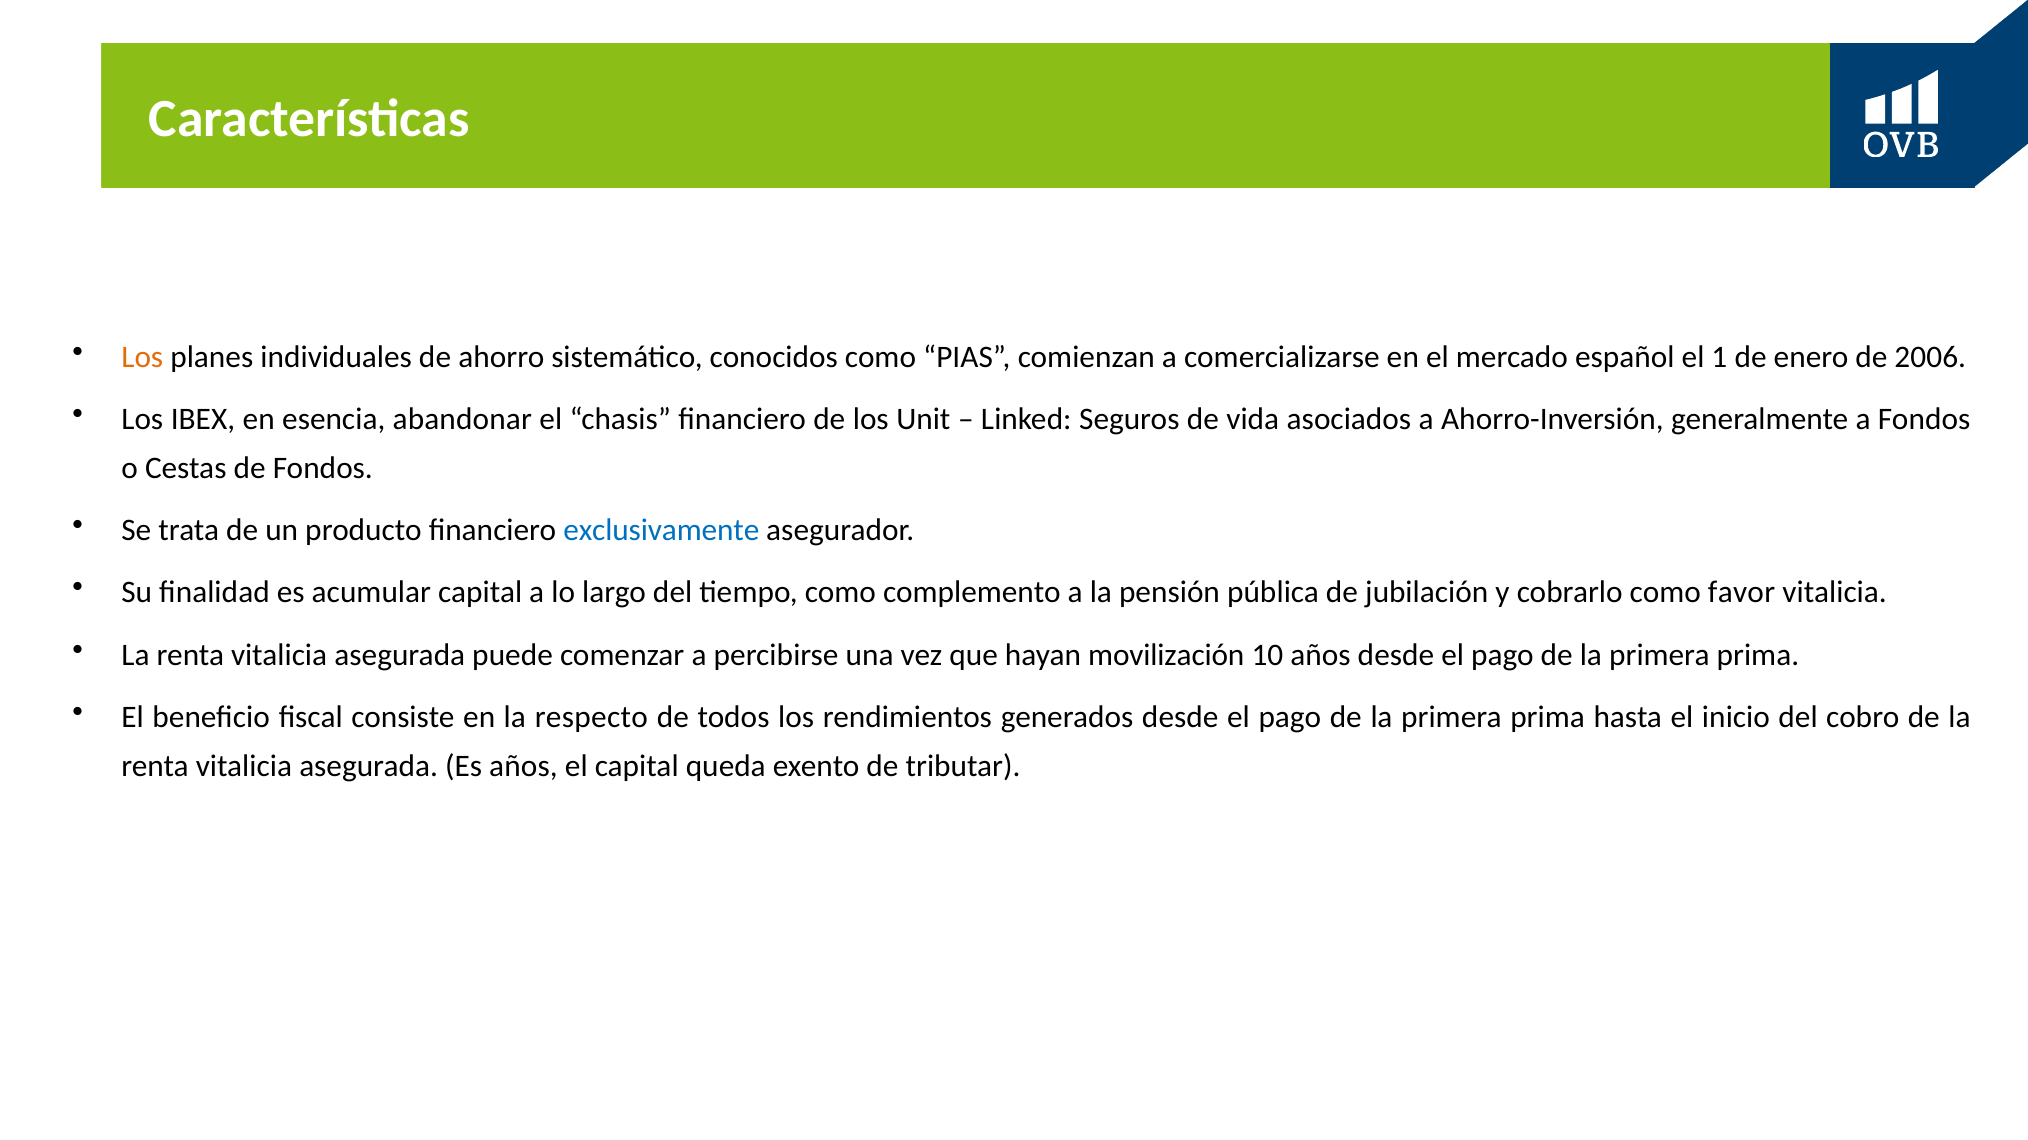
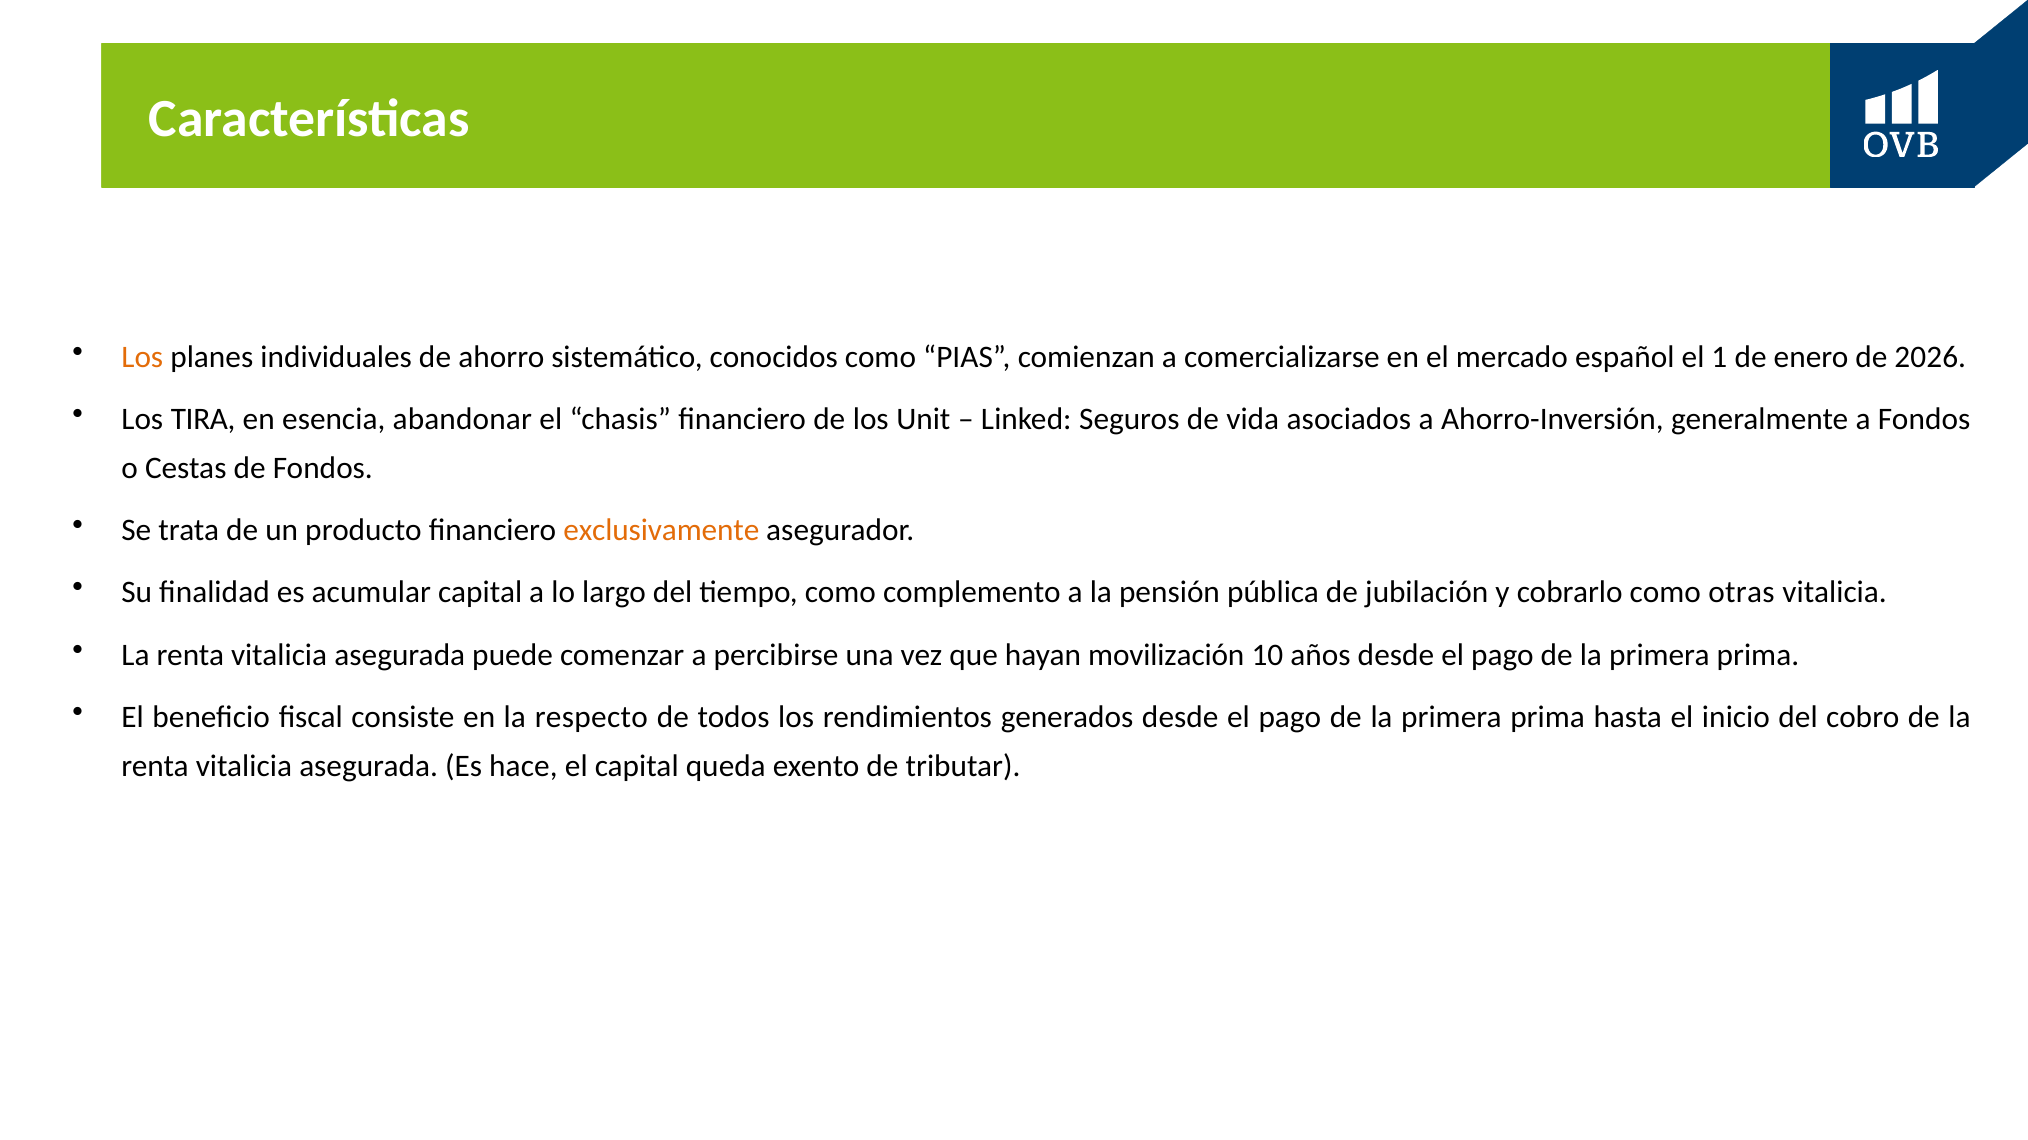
2006: 2006 -> 2026 (1930, 357)
IBEX: IBEX -> TIRA (203, 419)
exclusivamente colour: blue -> orange (661, 531)
favor: favor -> otras (1742, 593)
Es años: años -> hace (523, 767)
